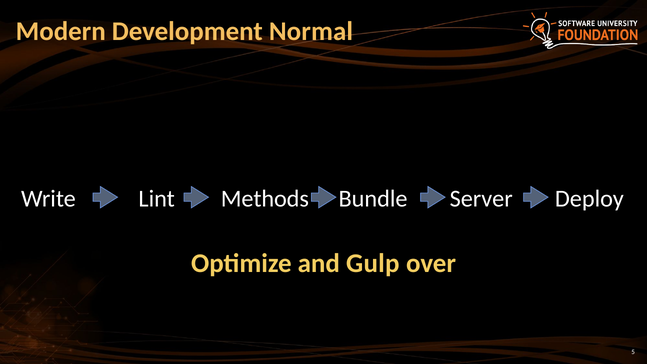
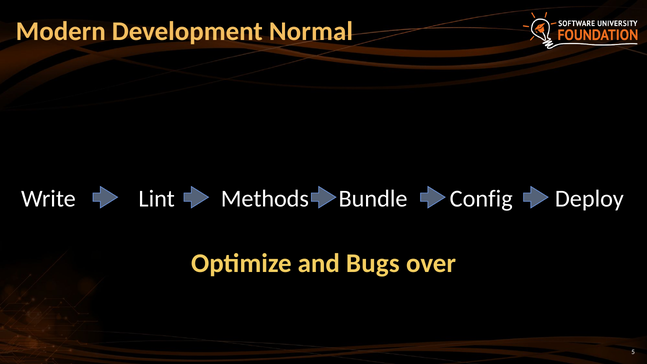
Server: Server -> Config (481, 199)
Gulp: Gulp -> Bugs (373, 263)
